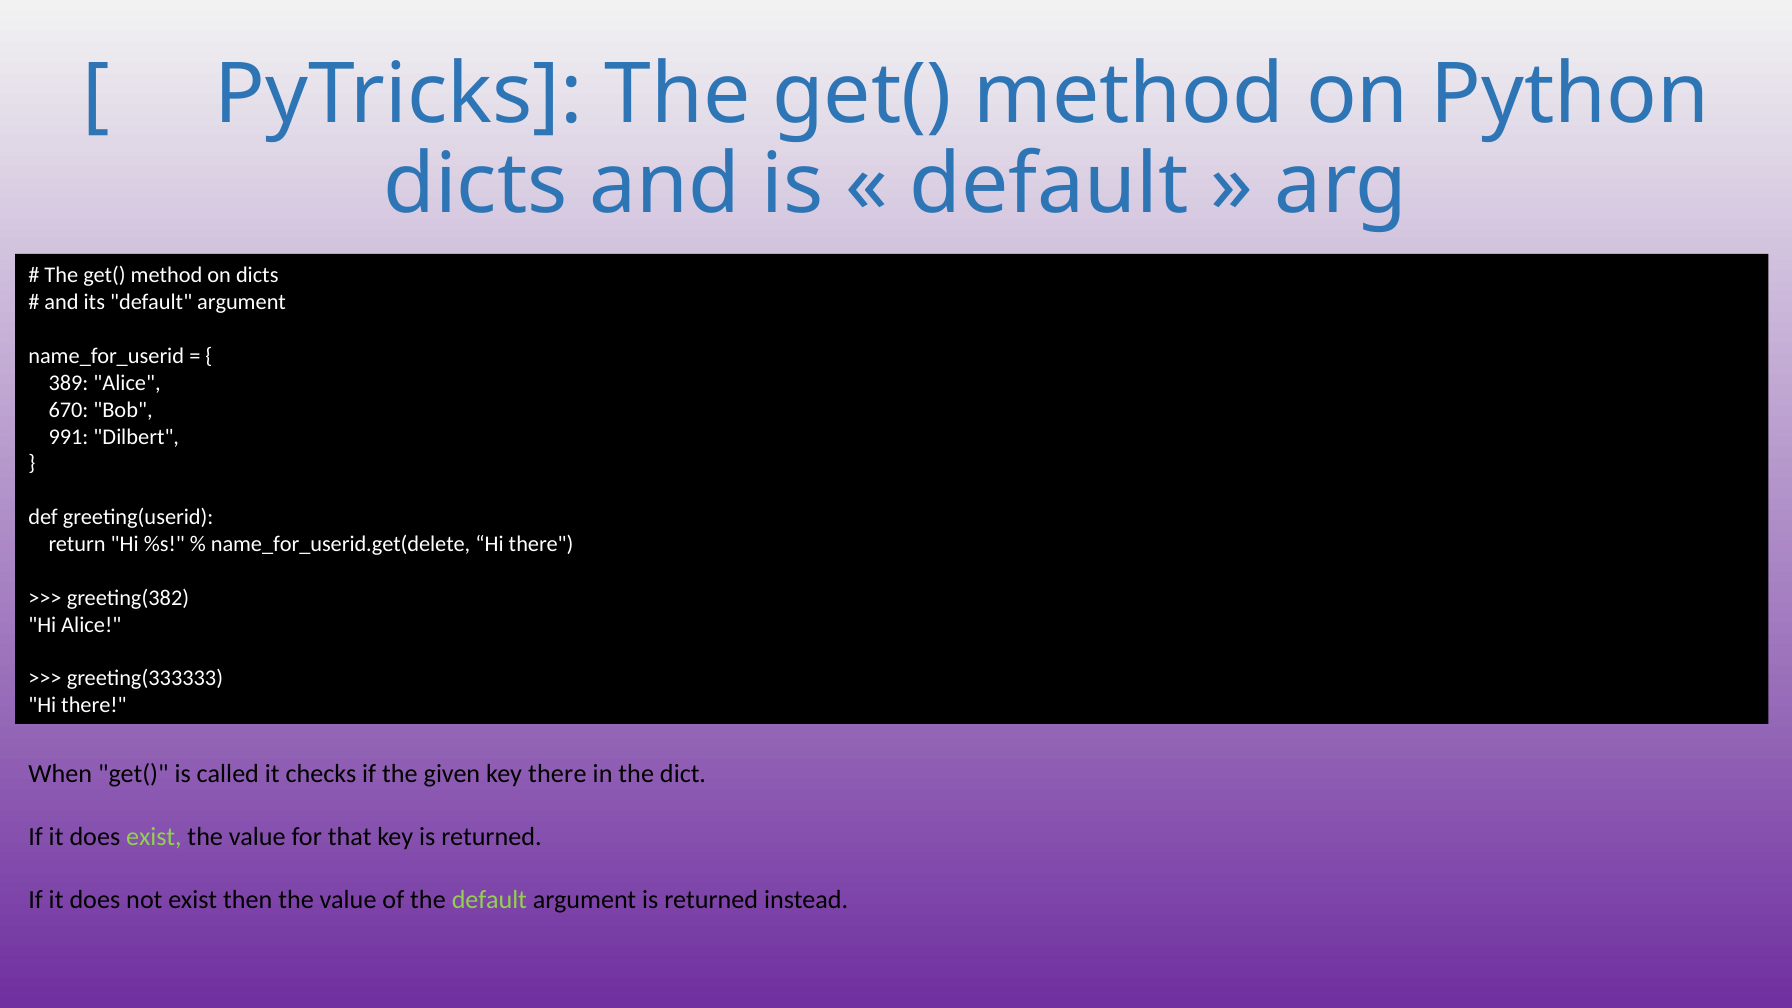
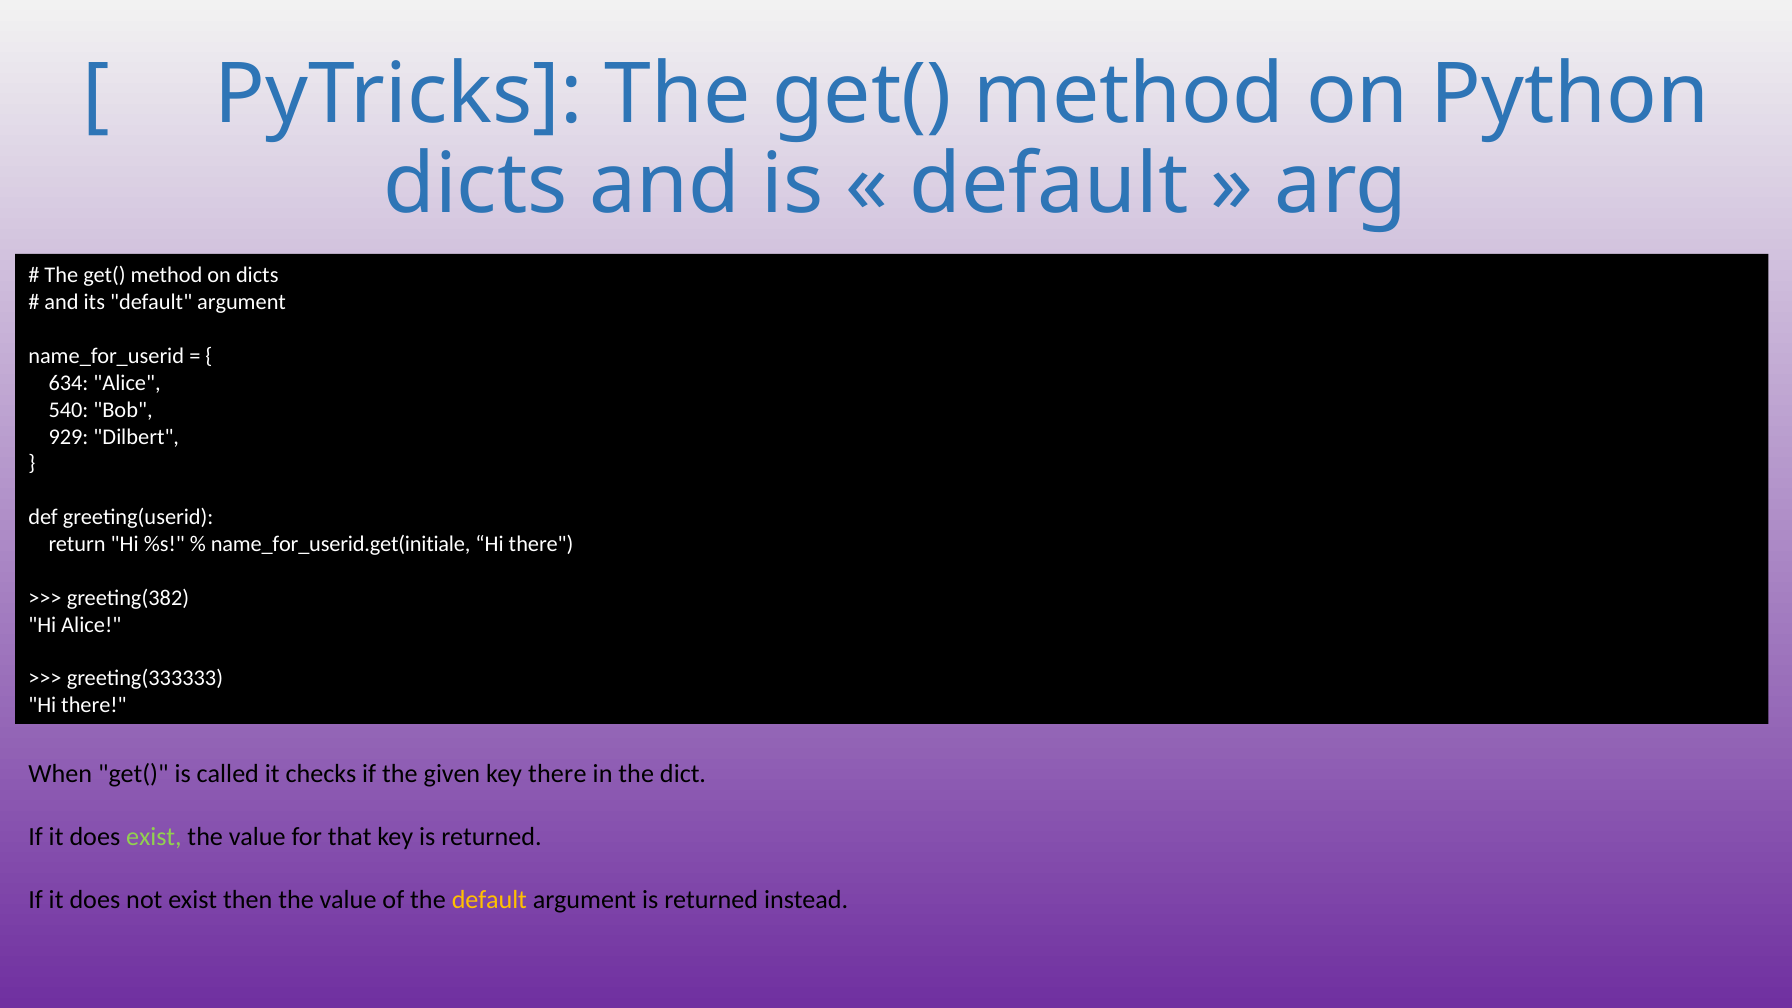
389: 389 -> 634 (68, 383)
670: 670 -> 540 (68, 410)
991: 991 -> 929 (68, 437)
name_for_userid.get(delete: name_for_userid.get(delete -> name_for_userid.get(initiale (341, 544)
default colour: light green -> yellow (489, 900)
